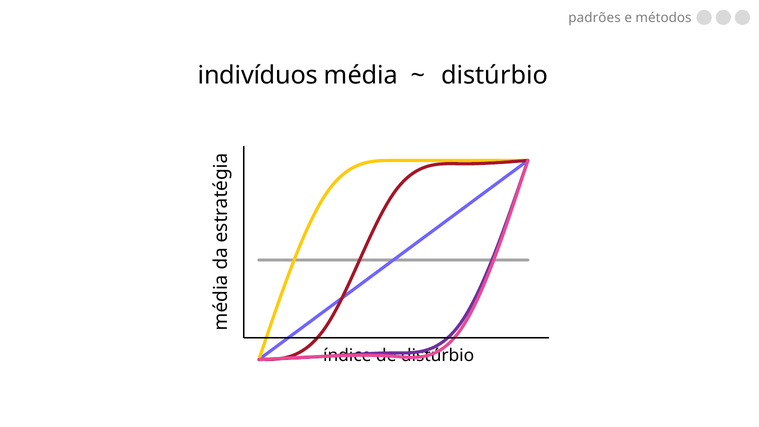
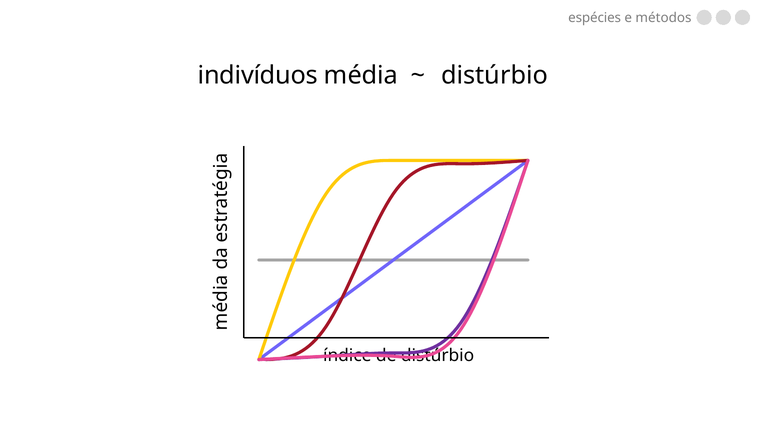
padrões: padrões -> espécies (595, 18)
